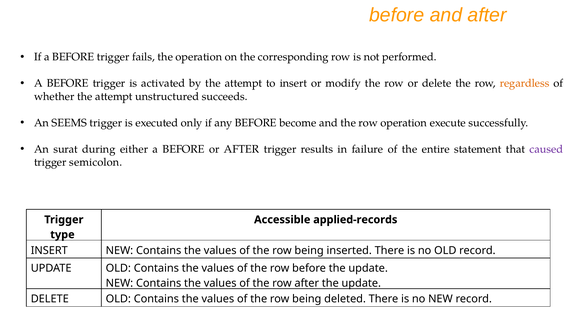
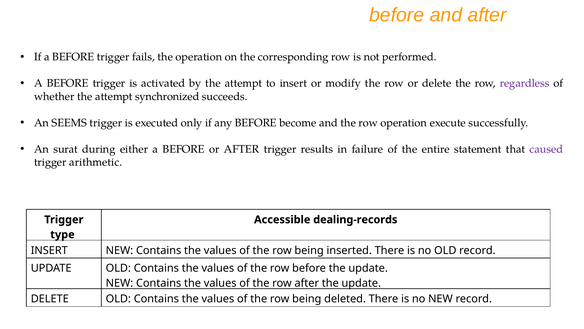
regardless colour: orange -> purple (525, 83)
unstructured: unstructured -> synchronized (167, 96)
semicolon: semicolon -> arithmetic (96, 162)
applied-records: applied-records -> dealing-records (355, 219)
